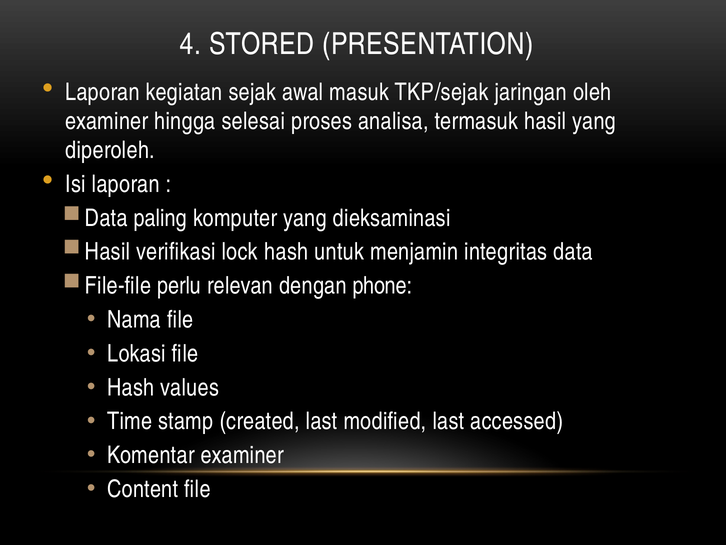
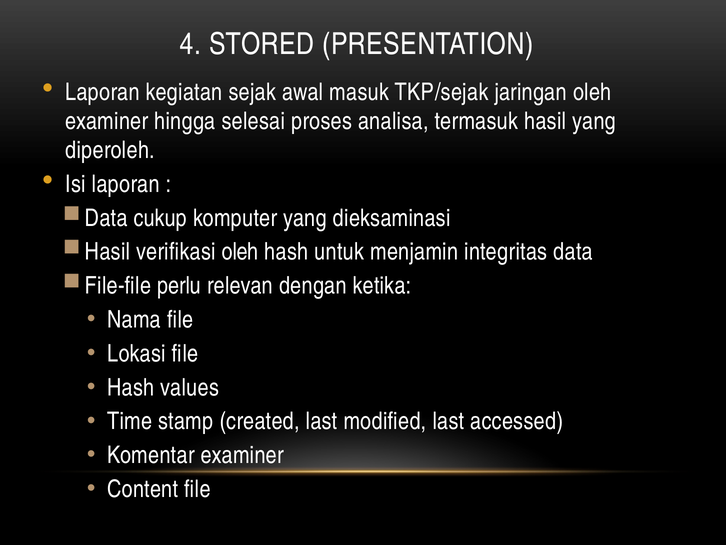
paling: paling -> cukup (160, 218)
verifikasi lock: lock -> oleh (240, 252)
phone: phone -> ketika (382, 286)
